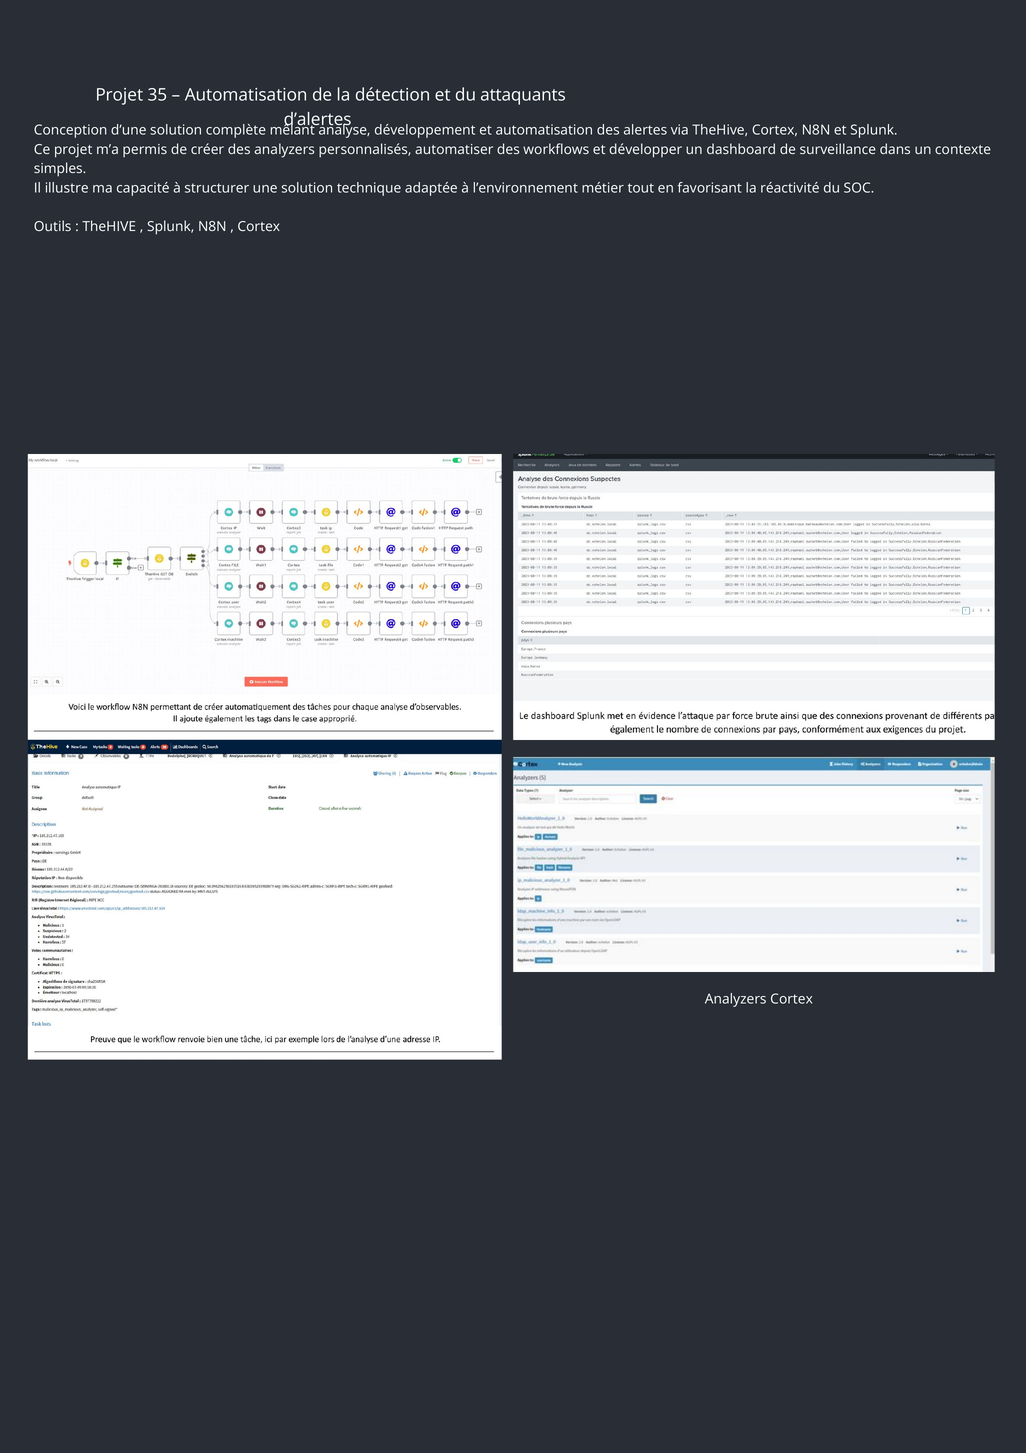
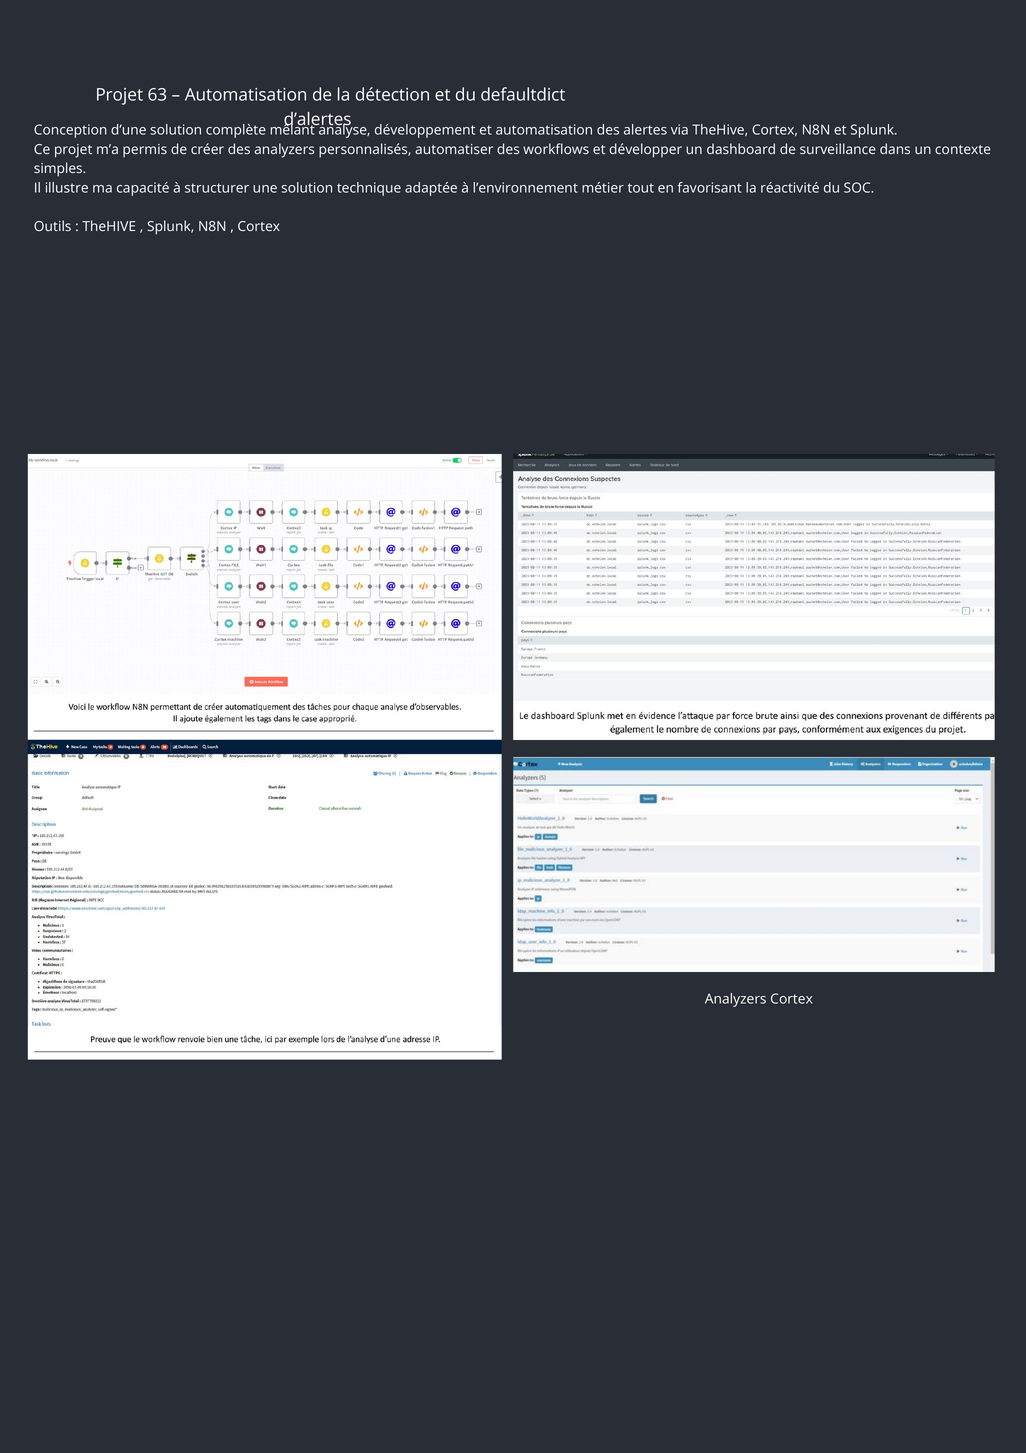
35: 35 -> 63 (157, 95)
attaquants: attaquants -> defaultdict (523, 95)
